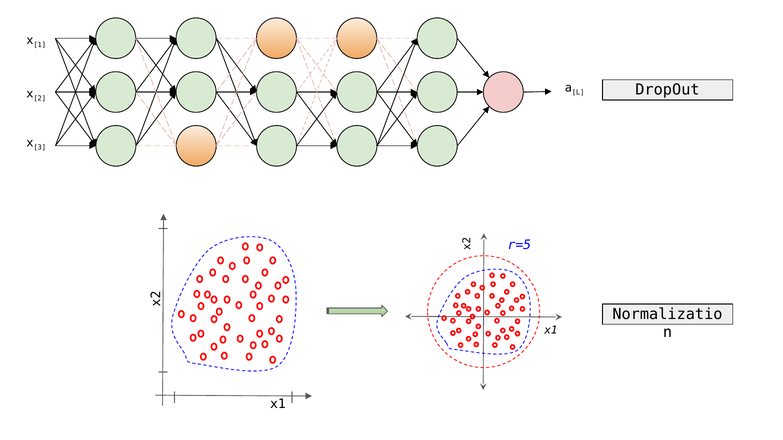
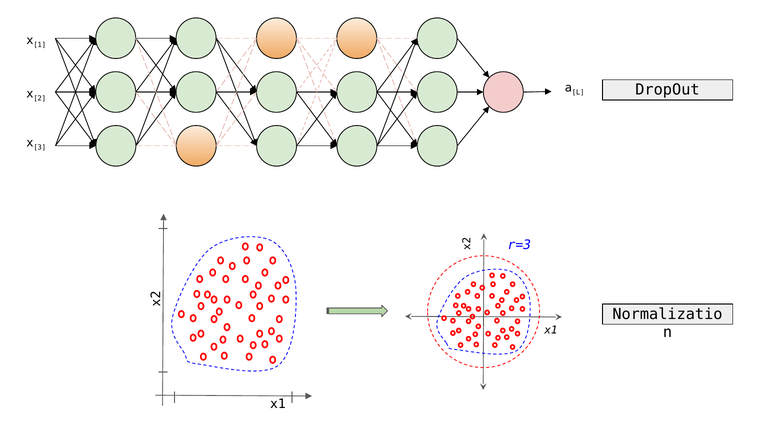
r=5: r=5 -> r=3 (519, 245)
